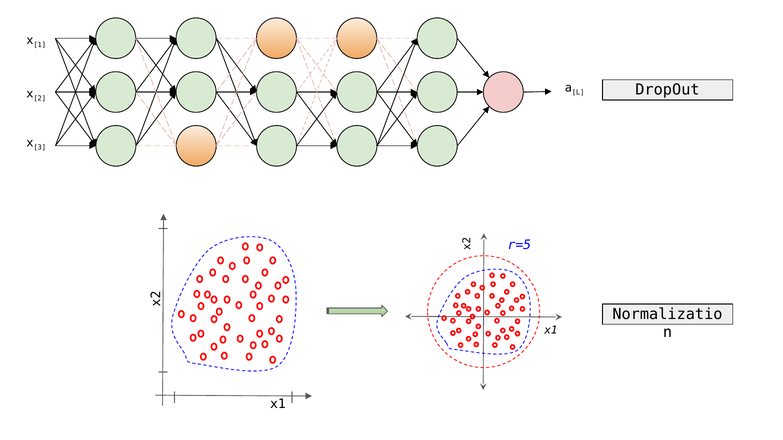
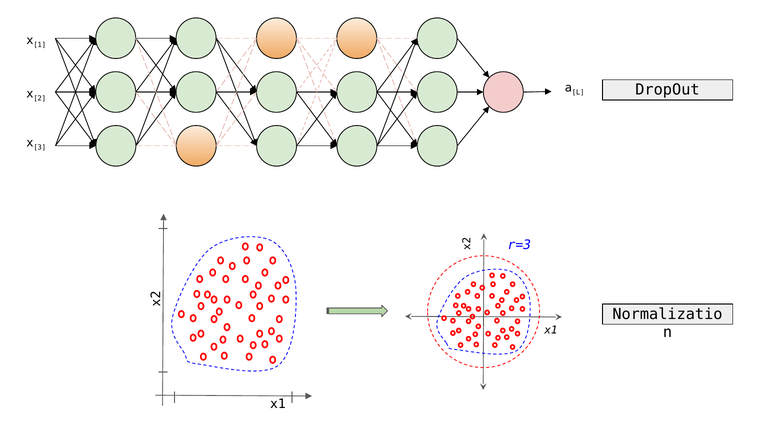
r=5: r=5 -> r=3 (519, 245)
